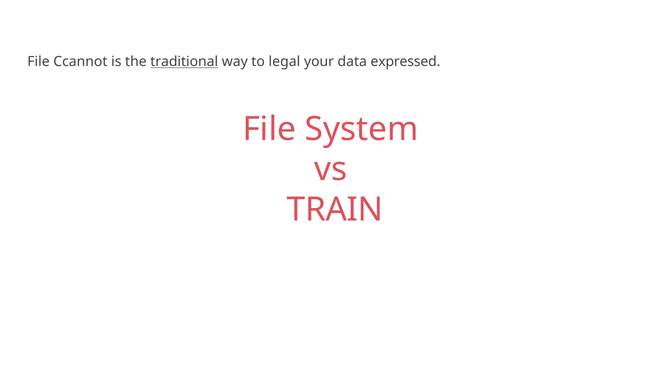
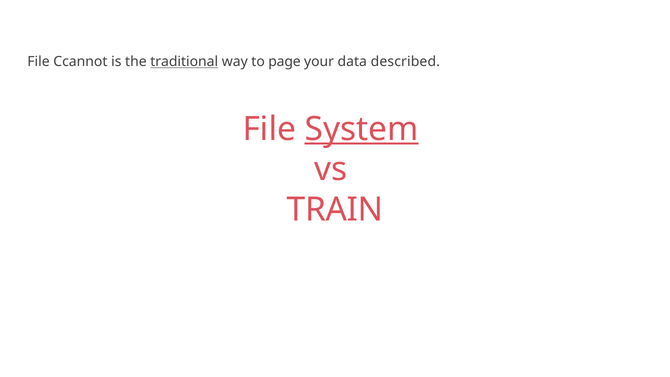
legal: legal -> page (284, 62)
expressed: expressed -> described (405, 62)
System underline: none -> present (362, 129)
